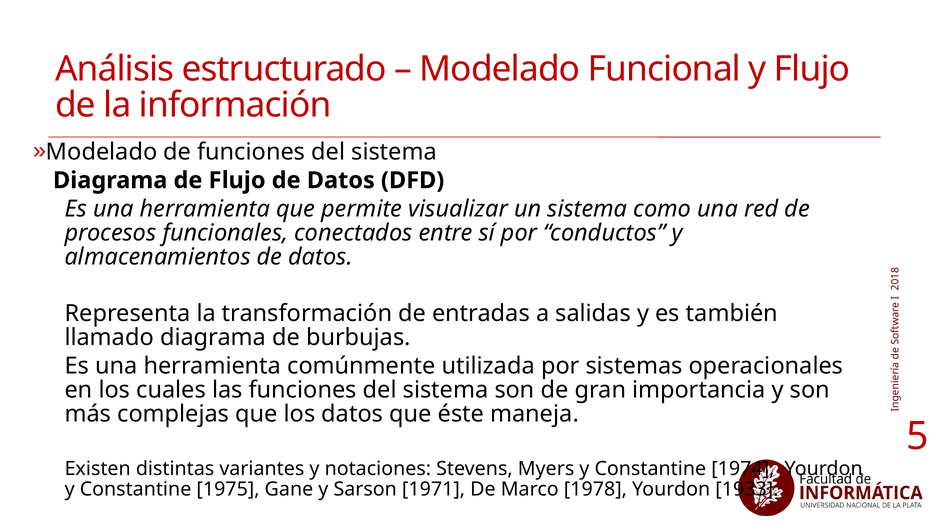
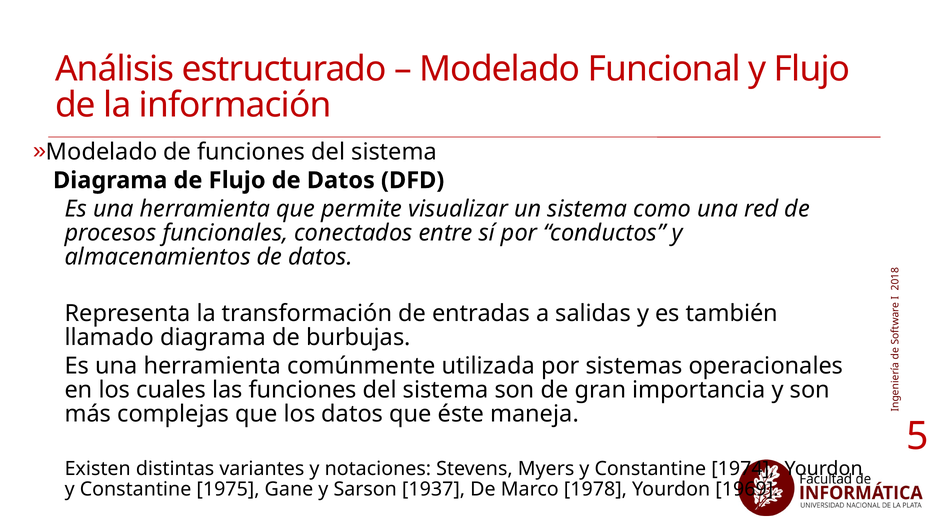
1971: 1971 -> 1937 (434, 489)
1933: 1933 -> 1969 (747, 489)
